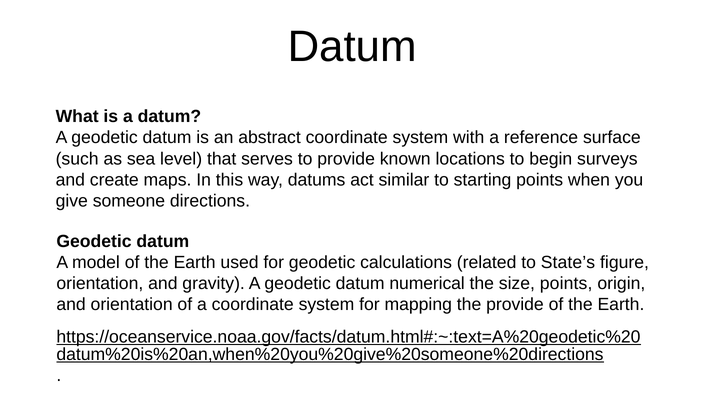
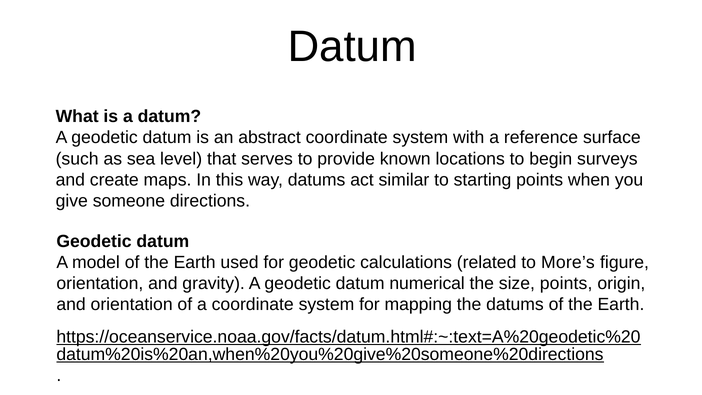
State’s: State’s -> More’s (568, 262)
the provide: provide -> datums (515, 304)
